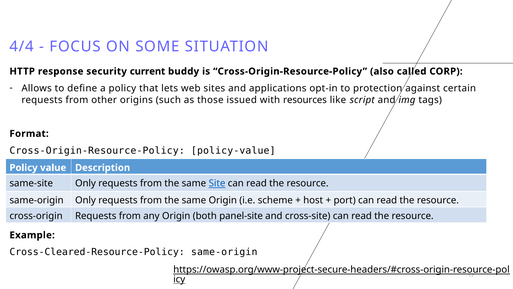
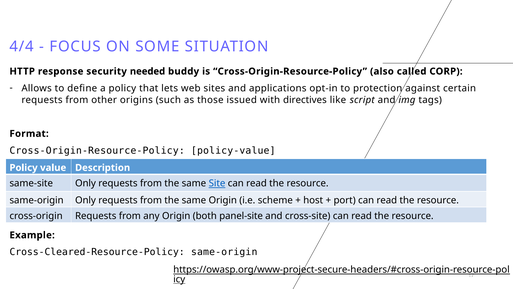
current: current -> needed (148, 71)
resources: resources -> directives (305, 100)
